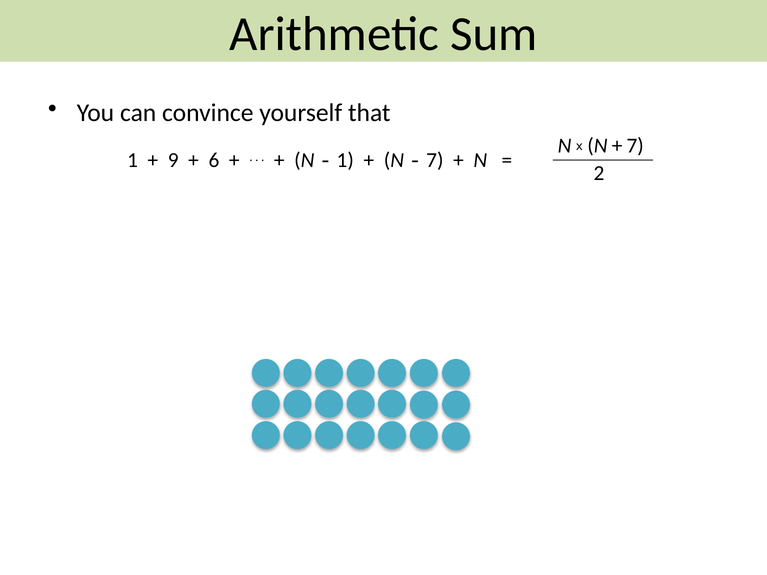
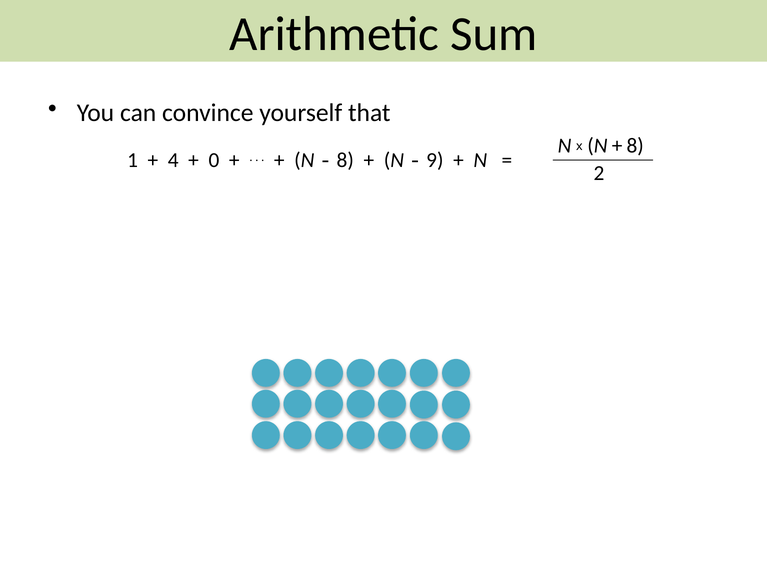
7: 7 -> 8 (635, 146)
9: 9 -> 4 (173, 161)
6: 6 -> 0 (214, 161)
1: 1 -> 8 (345, 161)
7: 7 -> 9 (435, 161)
